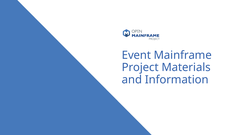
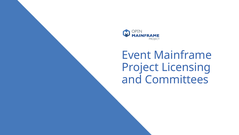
Materials: Materials -> Licensing (186, 67)
Information: Information -> Committees (177, 79)
